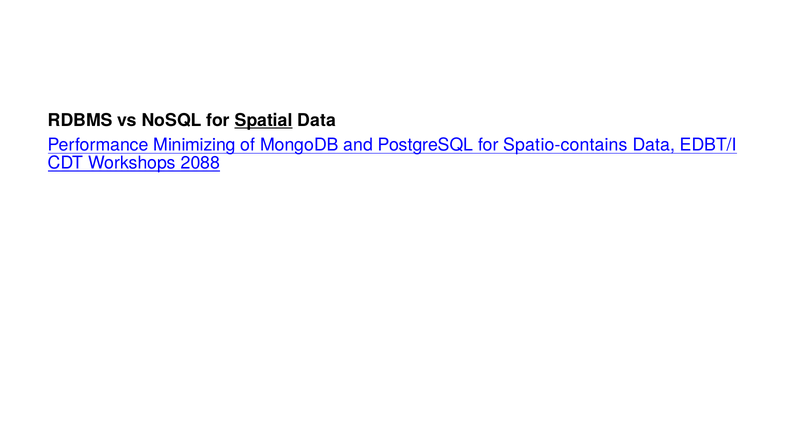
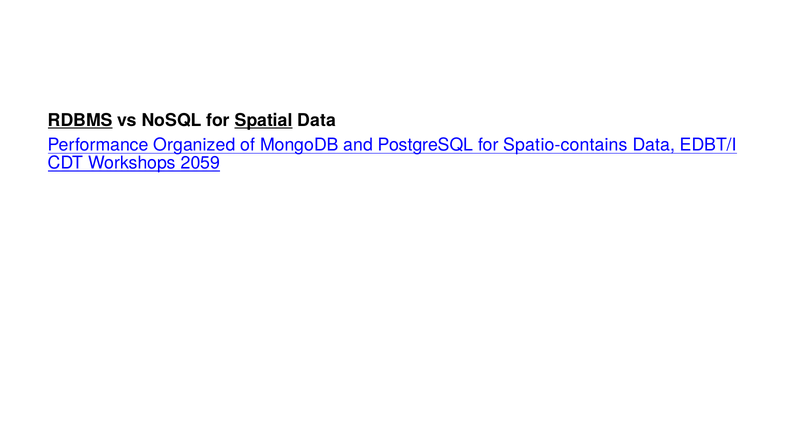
RDBMS underline: none -> present (80, 120)
Minimizing: Minimizing -> Organized (194, 145)
2088: 2088 -> 2059 (200, 163)
